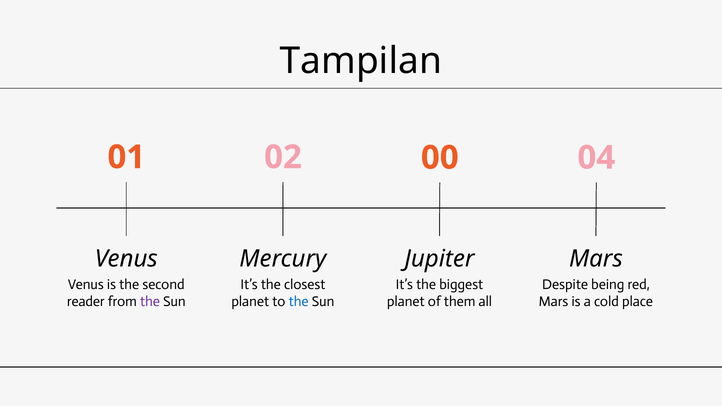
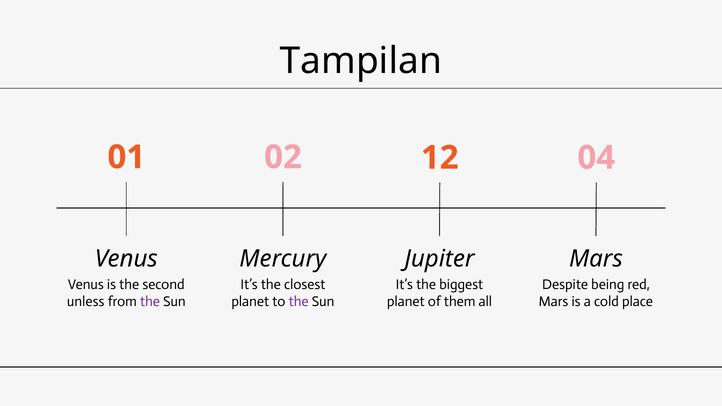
00: 00 -> 12 (440, 158)
reader: reader -> unless (86, 302)
the colour: blue -> purple (299, 302)
